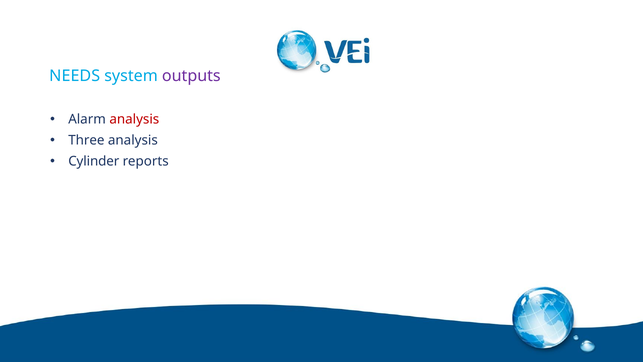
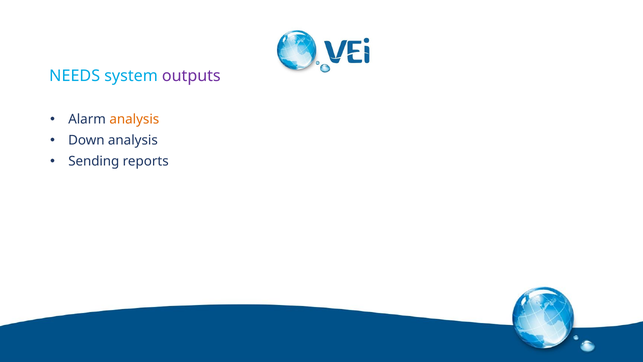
analysis colour: red -> orange (134, 119)
Three: Three -> Down (86, 140)
Cylinder: Cylinder -> Sending (94, 161)
